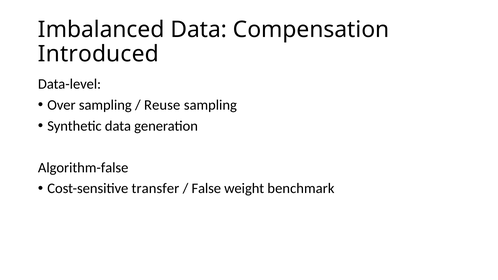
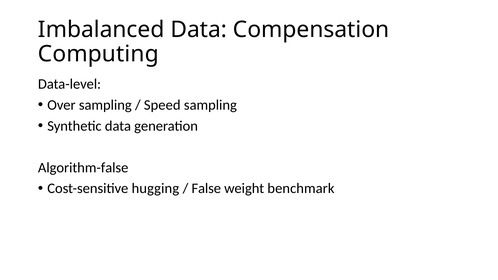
Introduced: Introduced -> Computing (98, 54)
Reuse: Reuse -> Speed (162, 105)
transfer: transfer -> hugging (155, 189)
